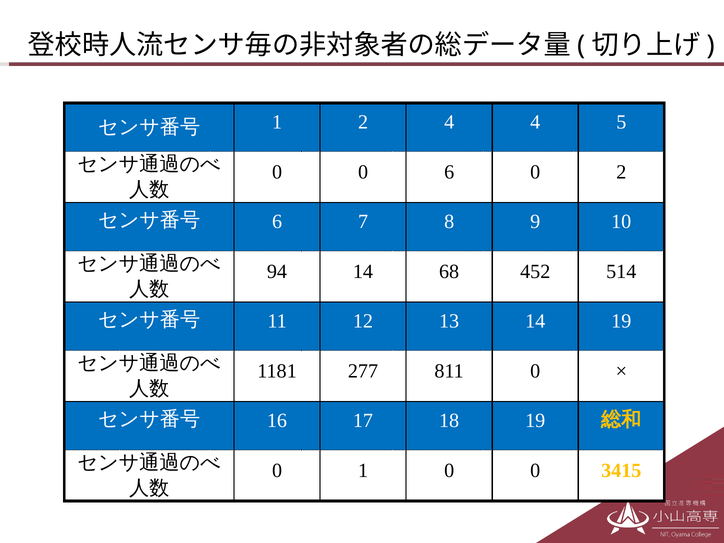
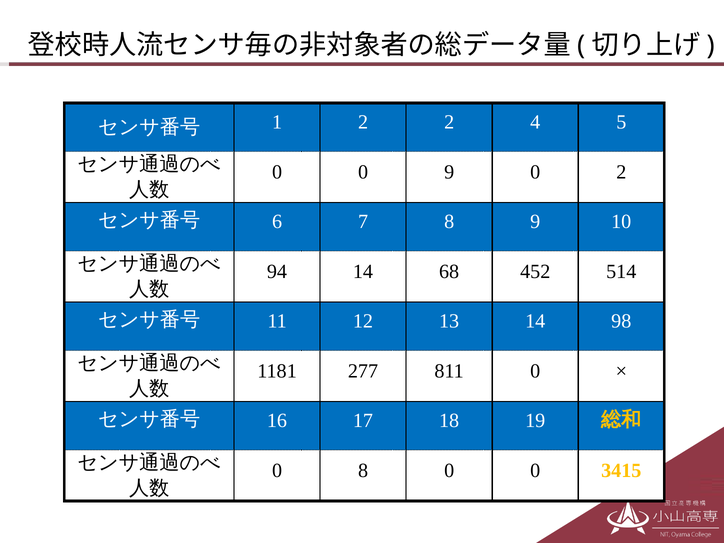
2 4: 4 -> 2 (449, 122)
0 6: 6 -> 9 (449, 172)
14 19: 19 -> 98 (621, 321)
0 1: 1 -> 8 (363, 471)
